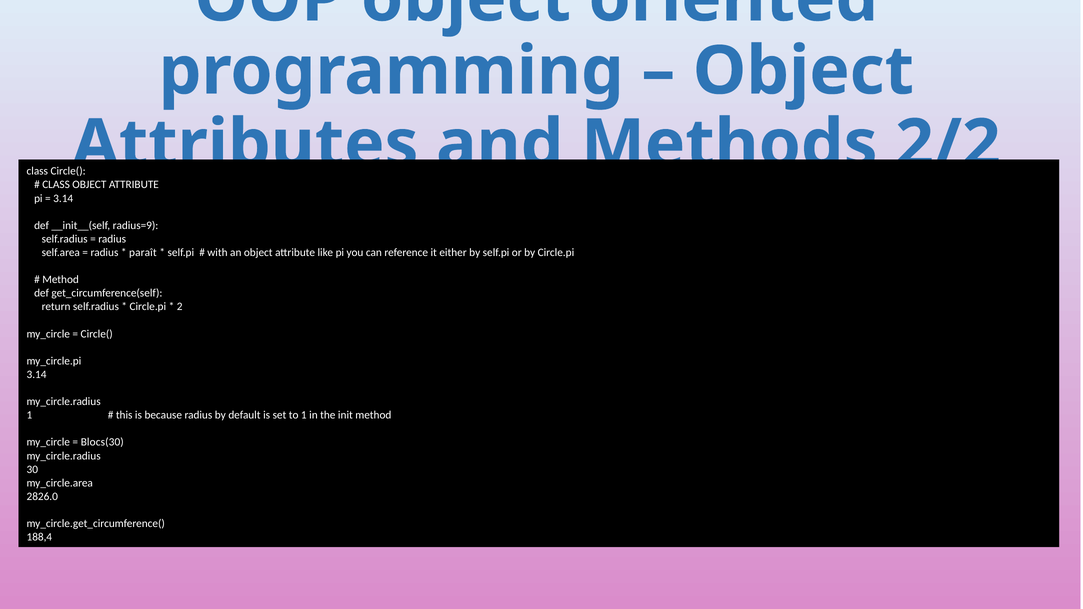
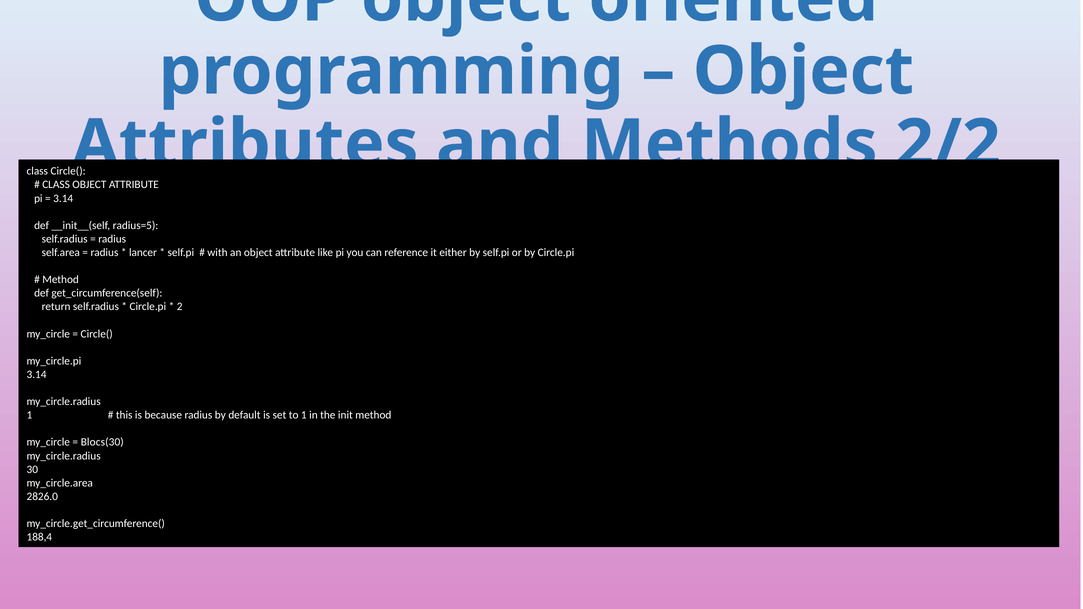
radius=9: radius=9 -> radius=5 (135, 225)
paraît: paraît -> lancer (143, 253)
